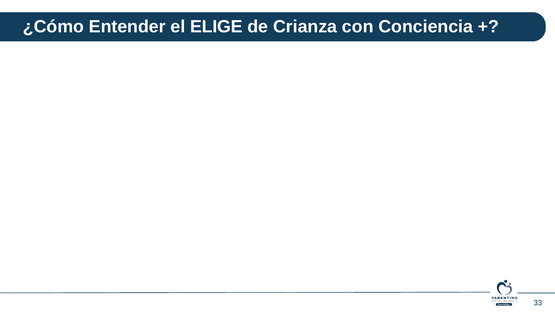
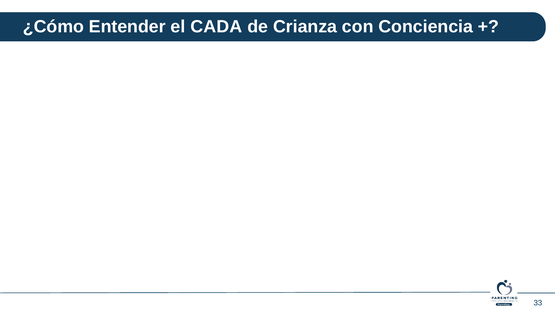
ELIGE: ELIGE -> CADA (216, 27)
